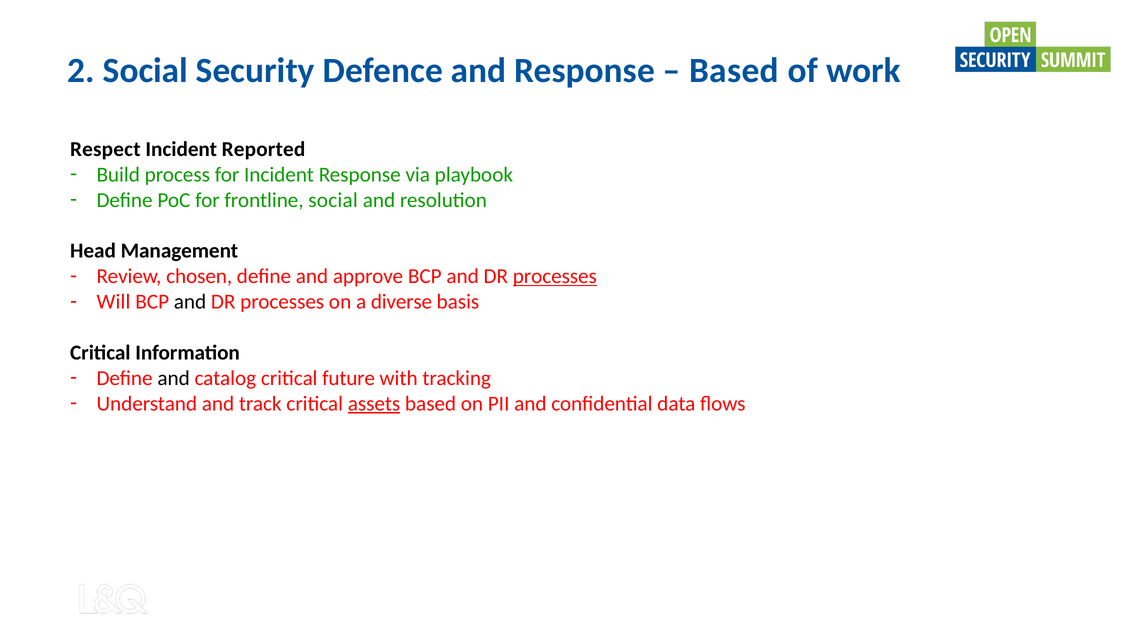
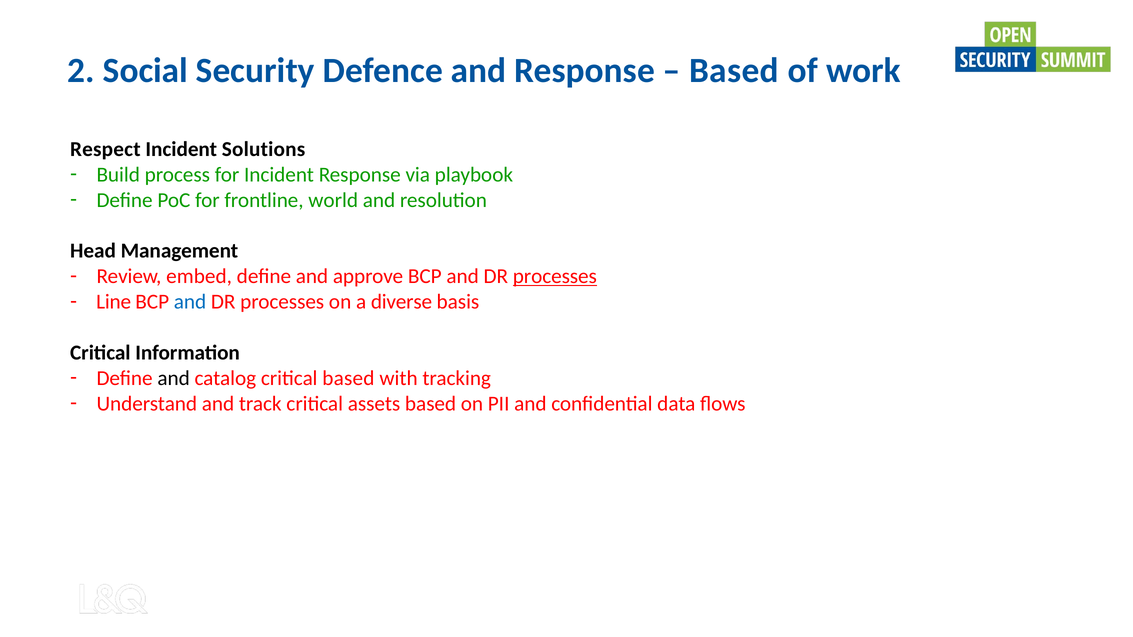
Reported: Reported -> Solutions (264, 149)
frontline social: social -> world (333, 200)
chosen: chosen -> embed (199, 277)
Will: Will -> Line (114, 302)
and colour: black -> blue (190, 302)
critical future: future -> based (348, 378)
assets underline: present -> none (374, 404)
